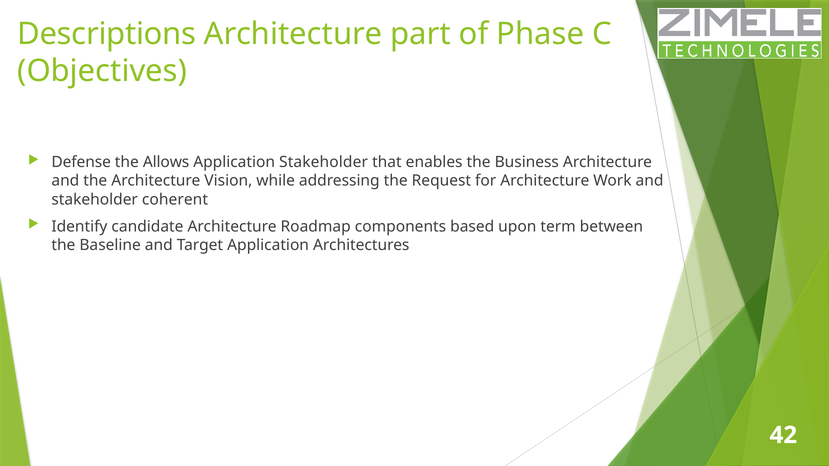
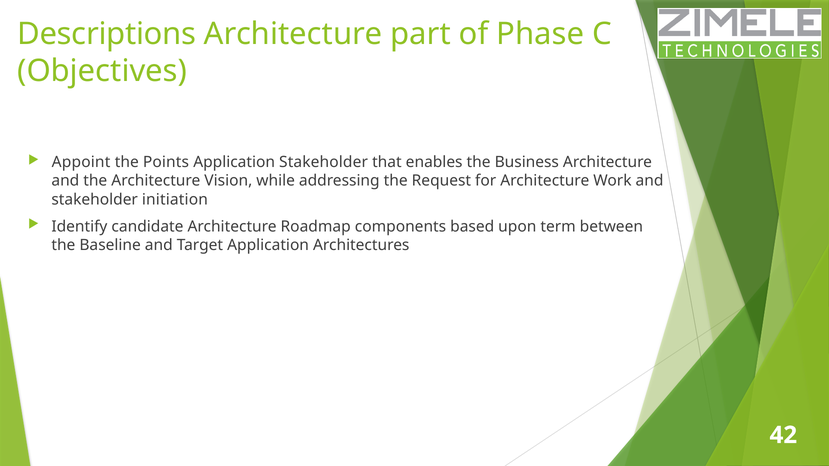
Defense: Defense -> Appoint (81, 162)
Allows: Allows -> Points (166, 162)
coherent: coherent -> initiation (175, 200)
